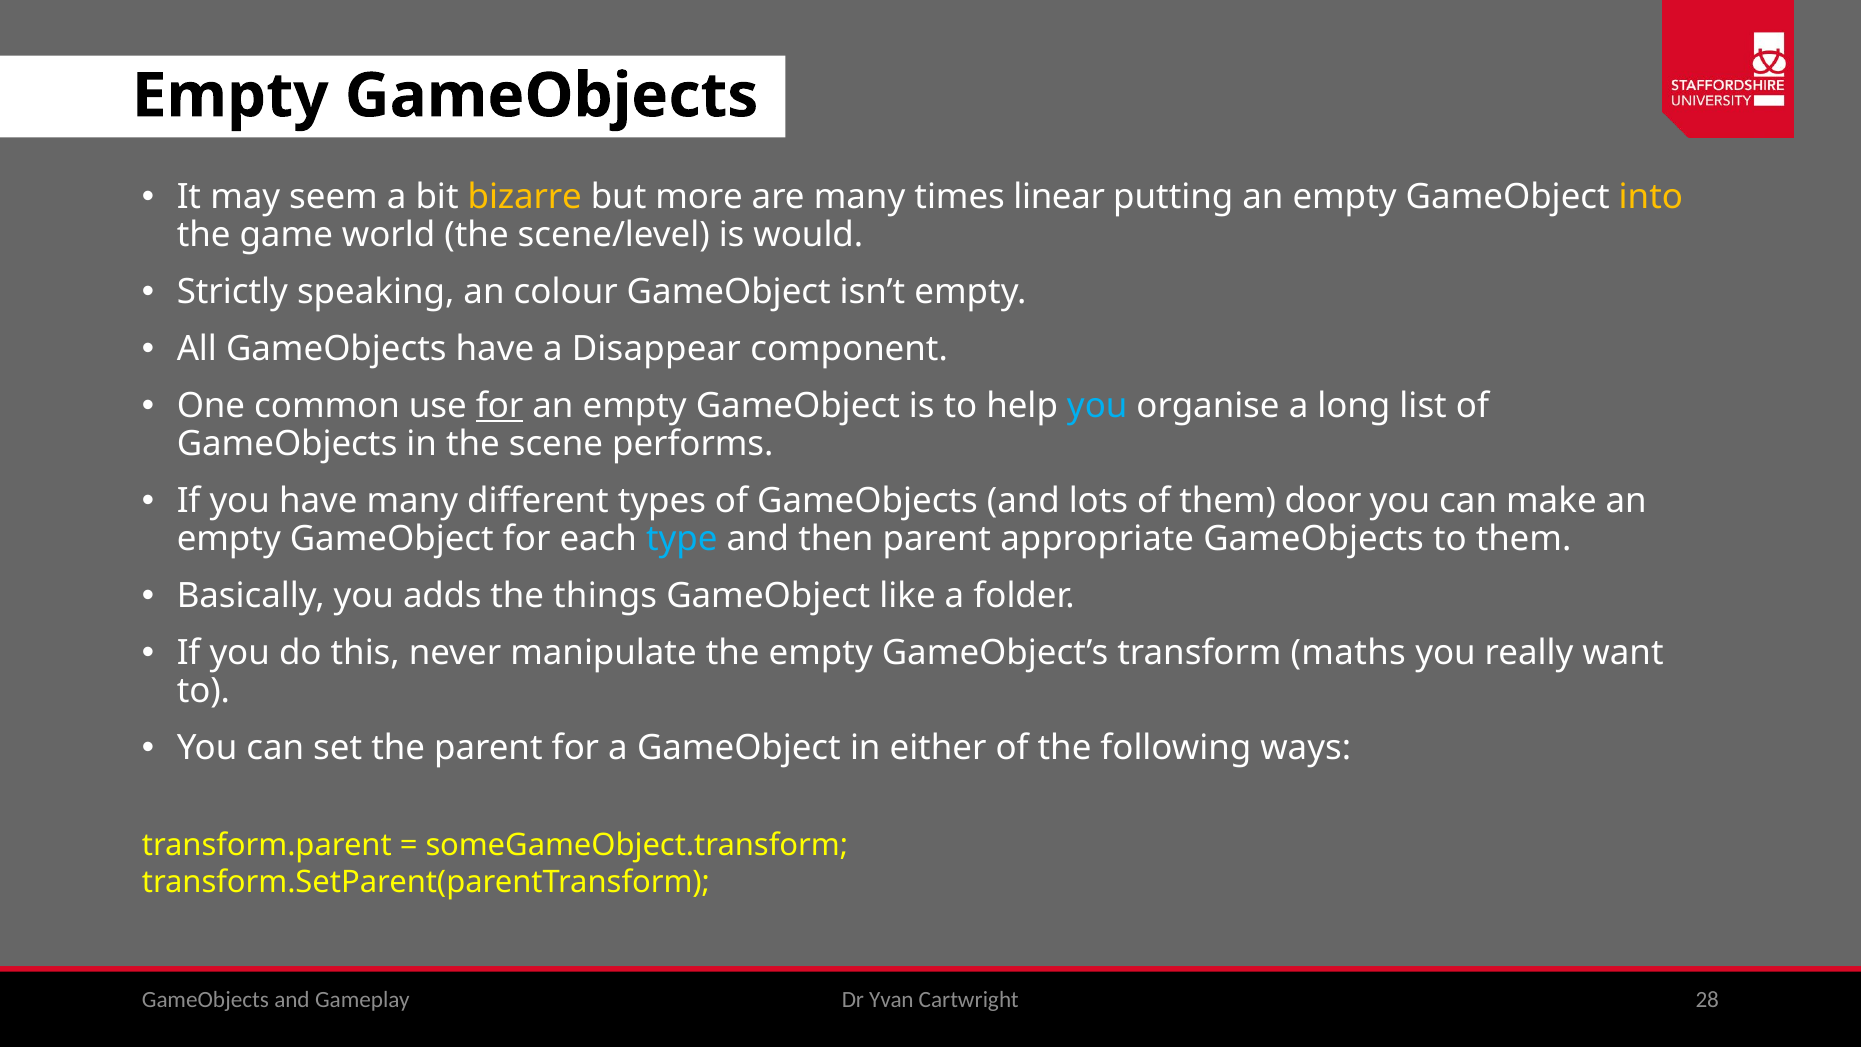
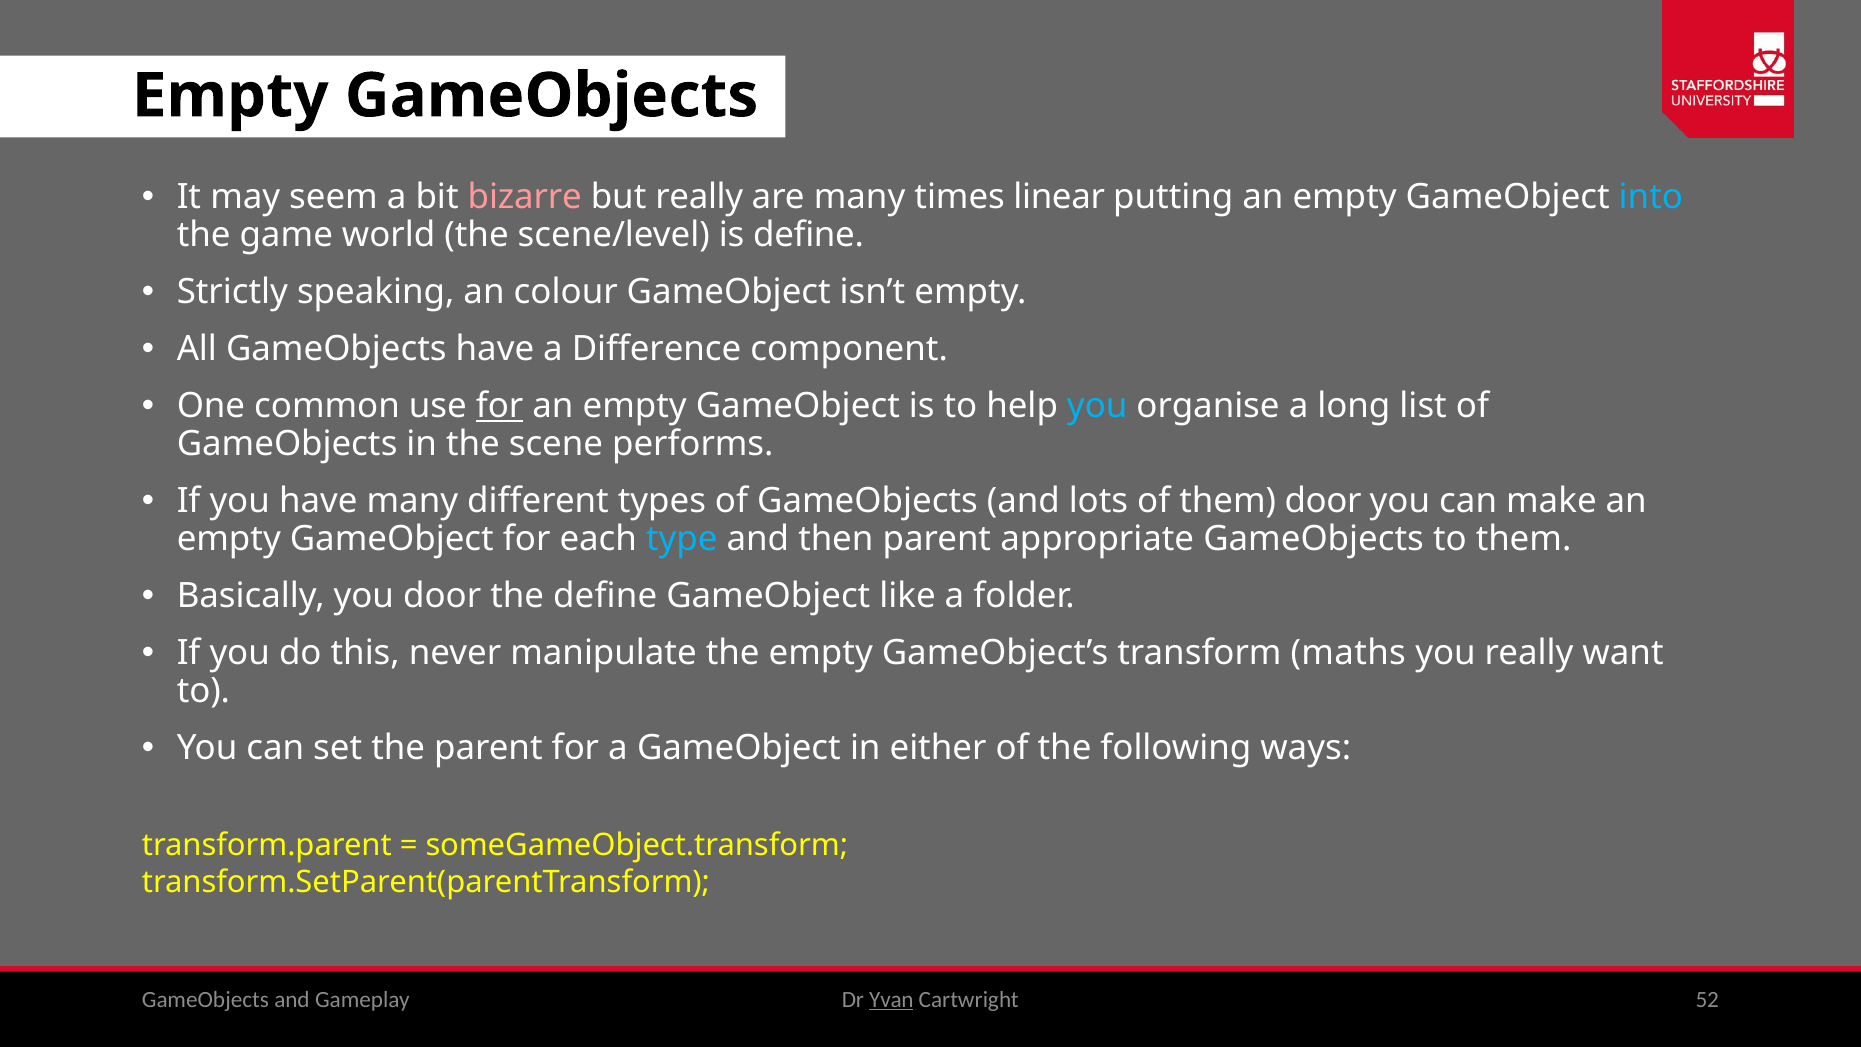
bizarre colour: yellow -> pink (525, 197)
but more: more -> really (699, 197)
into colour: yellow -> light blue (1651, 197)
is would: would -> define (809, 235)
Disappear: Disappear -> Difference (657, 349)
you adds: adds -> door (442, 596)
the things: things -> define (605, 596)
Yvan underline: none -> present (891, 999)
28: 28 -> 52 (1707, 999)
